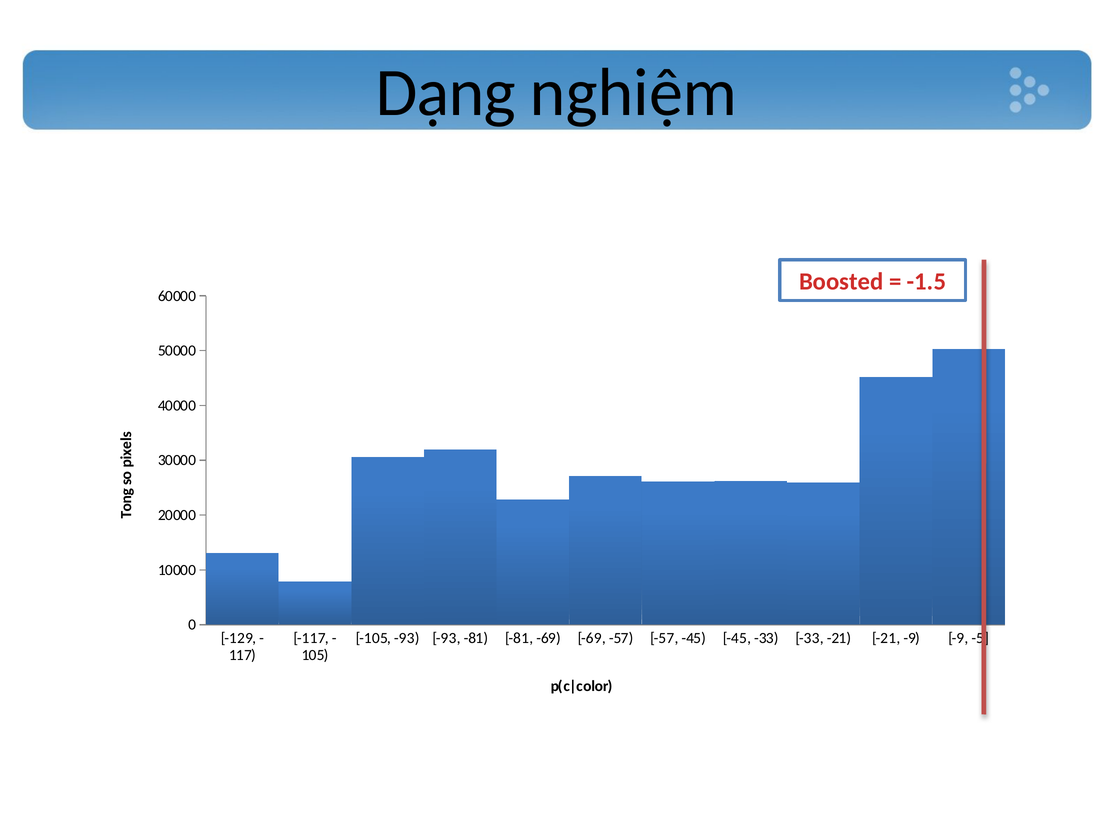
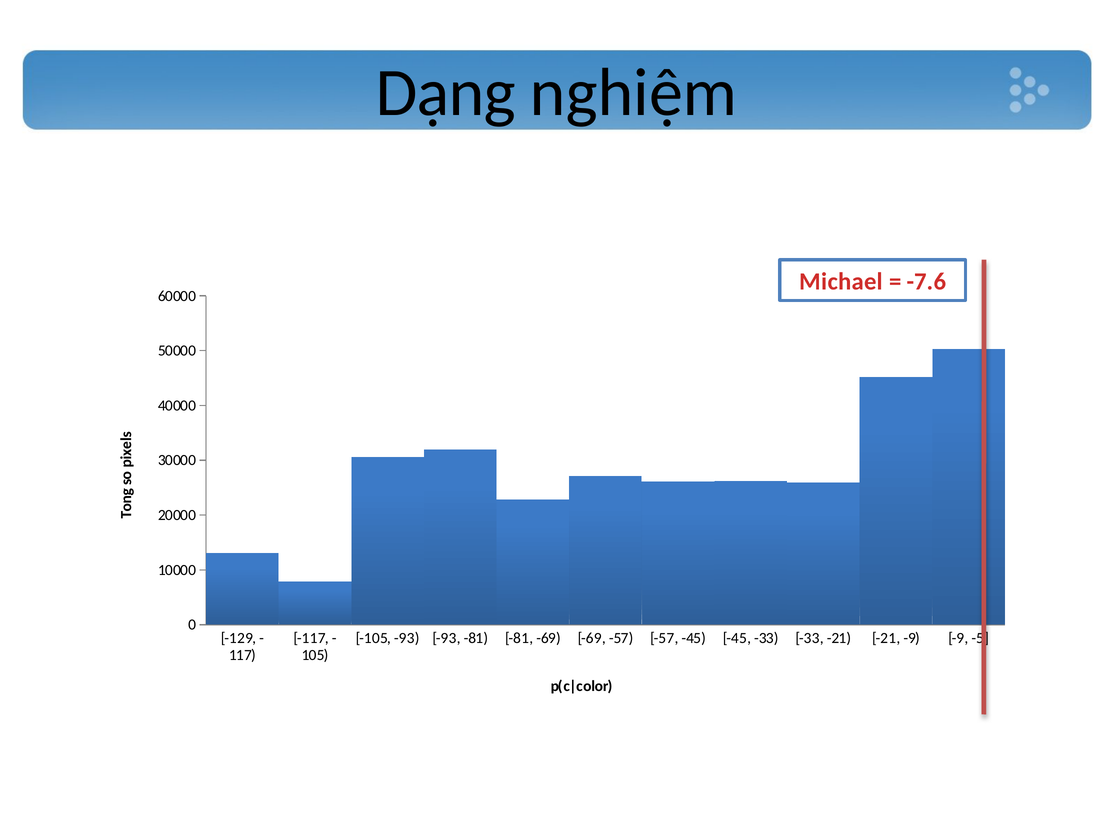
Boosted: Boosted -> Michael (841, 282)
-1.5: -1.5 -> -7.6 (926, 282)
